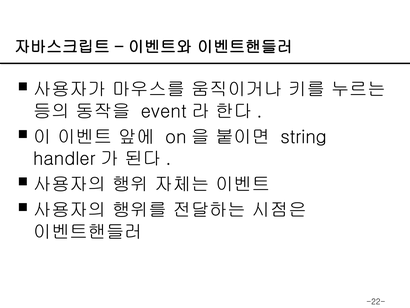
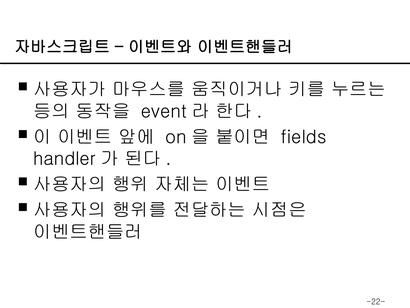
string: string -> fields (304, 137)
